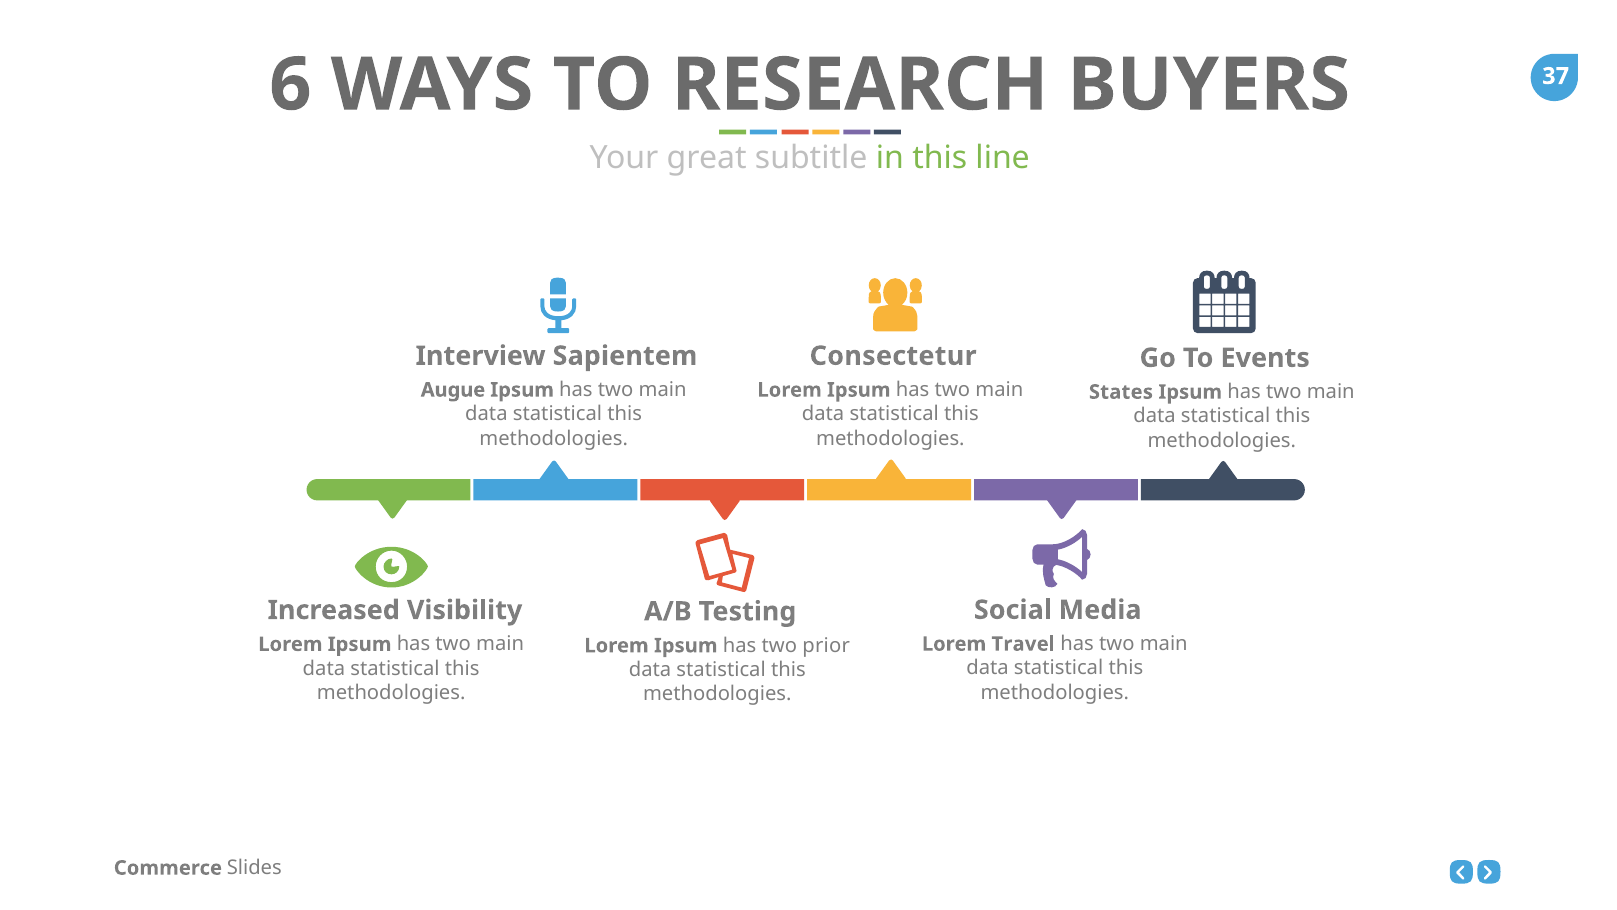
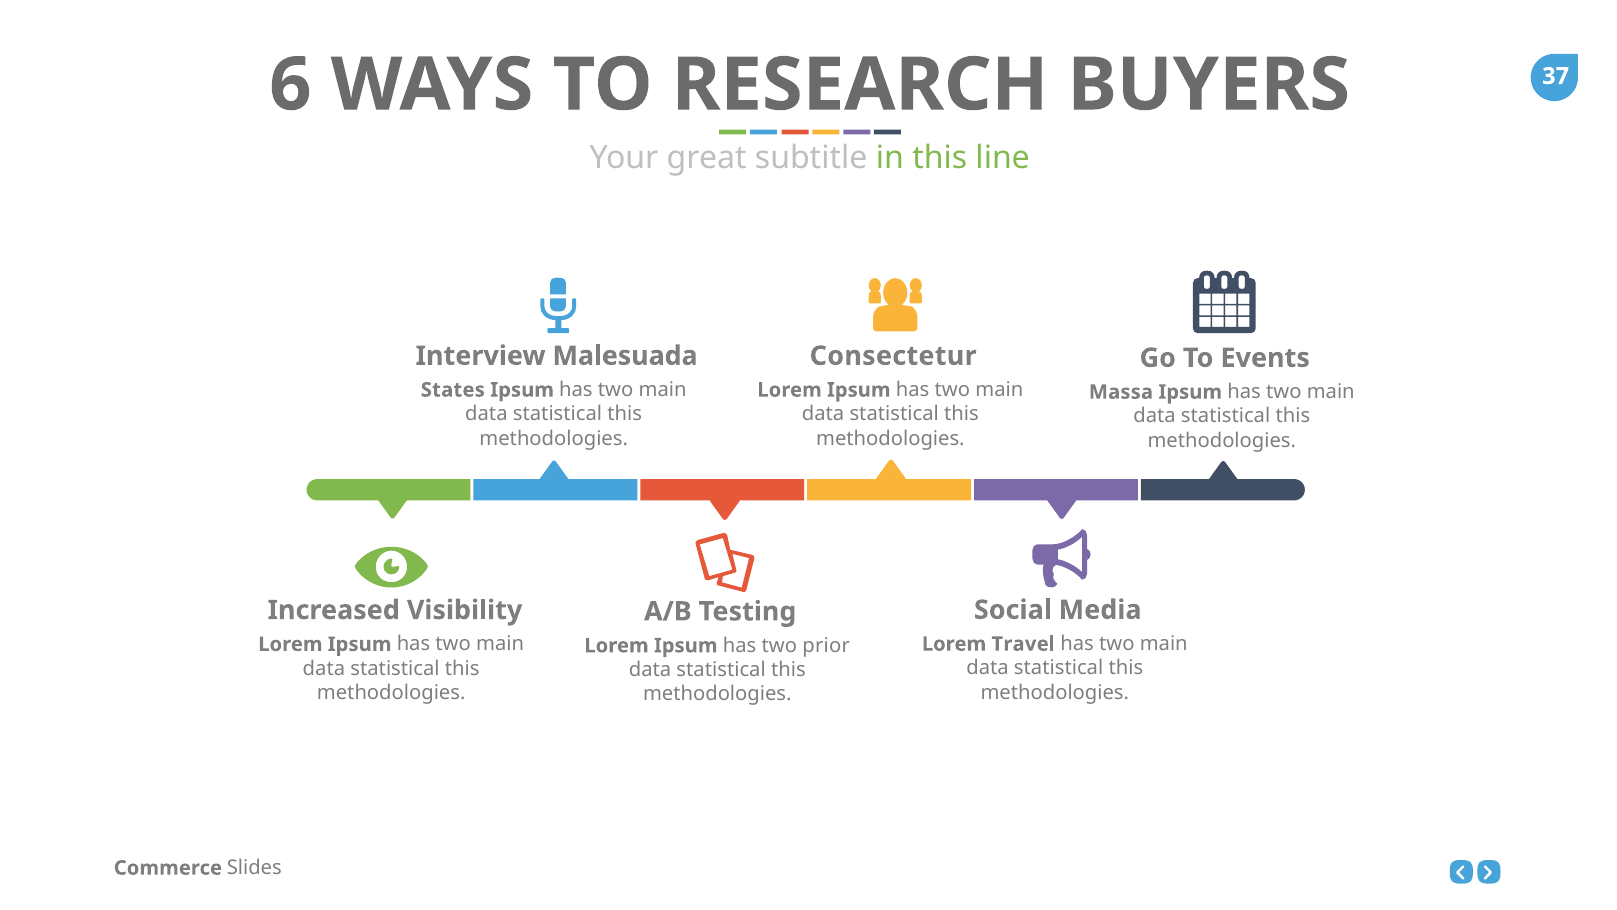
Sapientem: Sapientem -> Malesuada (625, 356)
Augue: Augue -> States (453, 390)
States: States -> Massa (1121, 392)
